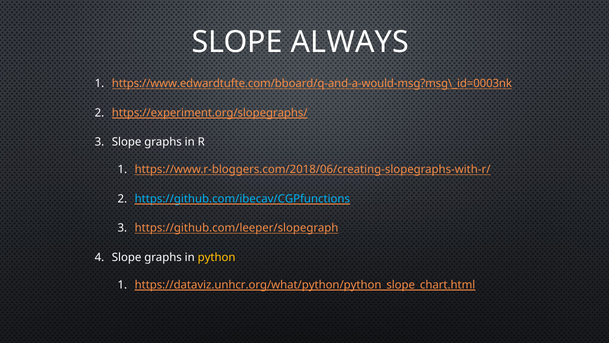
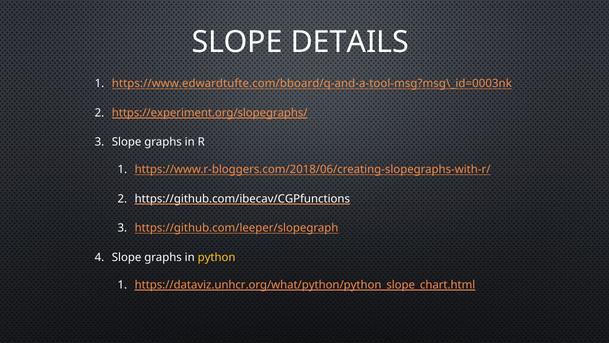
ALWAYS: ALWAYS -> DETAILS (350, 42)
https://www.edwardtufte.com/bboard/q-and-a-would-msg?msg\_id=0003nk: https://www.edwardtufte.com/bboard/q-and-a-would-msg?msg\_id=0003nk -> https://www.edwardtufte.com/bboard/q-and-a-tool-msg?msg\_id=0003nk (312, 83)
https://github.com/ibecav/CGPfunctions colour: light blue -> white (242, 199)
